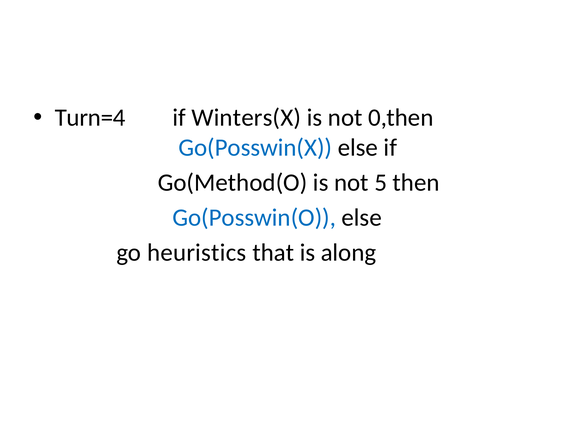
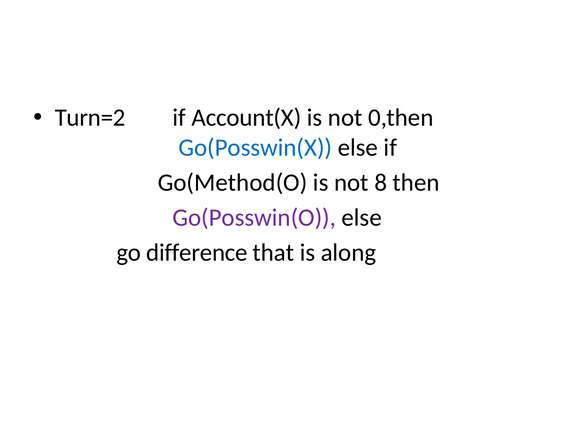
Turn=4: Turn=4 -> Turn=2 (90, 118)
Winters(X: Winters(X -> Account(X (246, 118)
5: 5 -> 8 (381, 183)
Go(Posswin(O colour: blue -> purple (254, 217)
heuristics: heuristics -> difference (197, 252)
